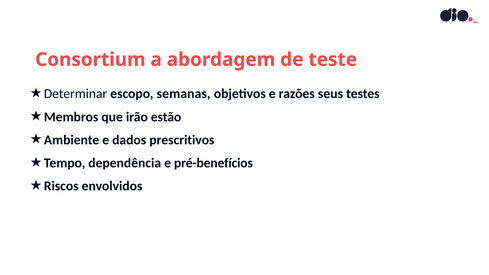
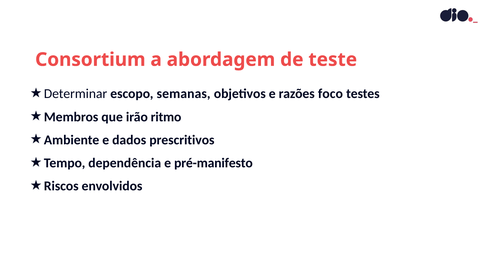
seus: seus -> foco (330, 94)
estão: estão -> ritmo (166, 117)
pré-benefícios: pré-benefícios -> pré-manifesto (213, 163)
